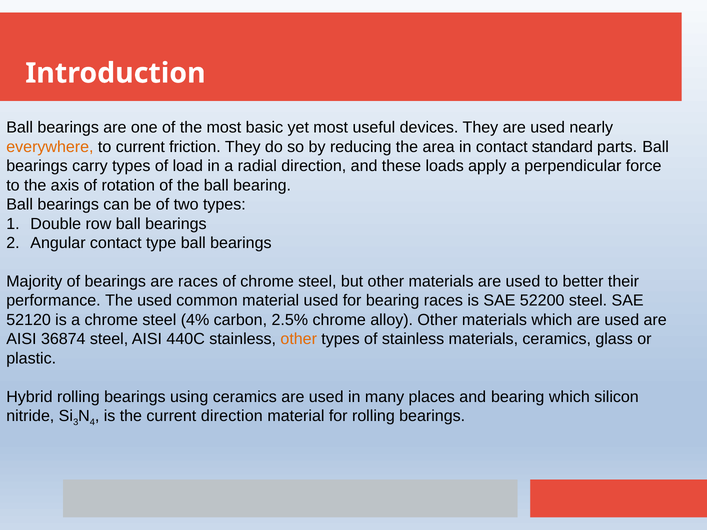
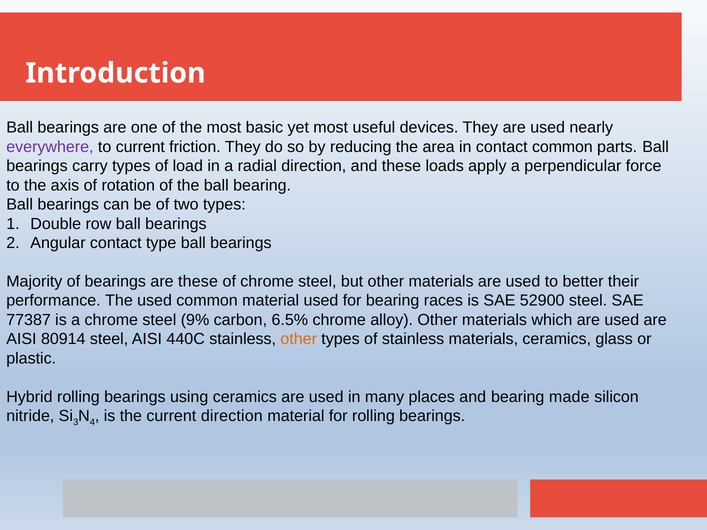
everywhere colour: orange -> purple (50, 147)
contact standard: standard -> common (562, 147)
are races: races -> these (198, 282)
52200: 52200 -> 52900 (542, 301)
52120: 52120 -> 77387 (29, 320)
4%: 4% -> 9% (195, 320)
2.5%: 2.5% -> 6.5% (290, 320)
36874: 36874 -> 80914 (63, 339)
bearing which: which -> made (569, 397)
